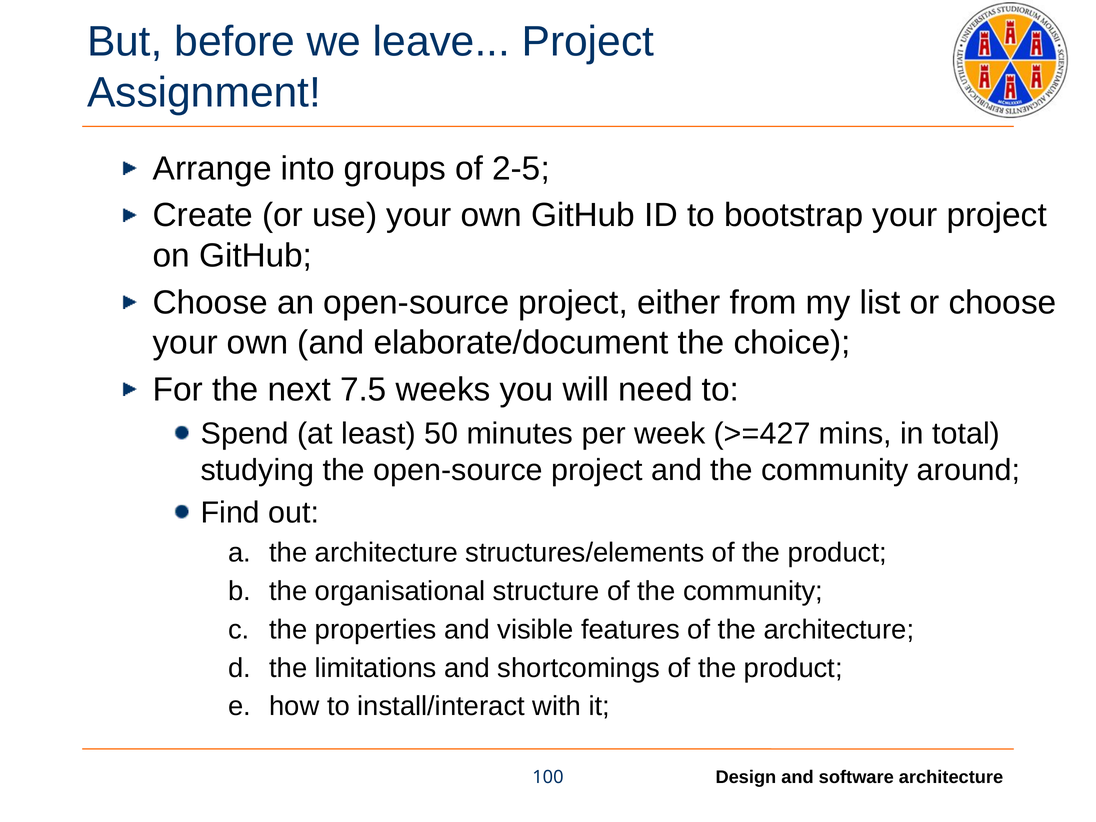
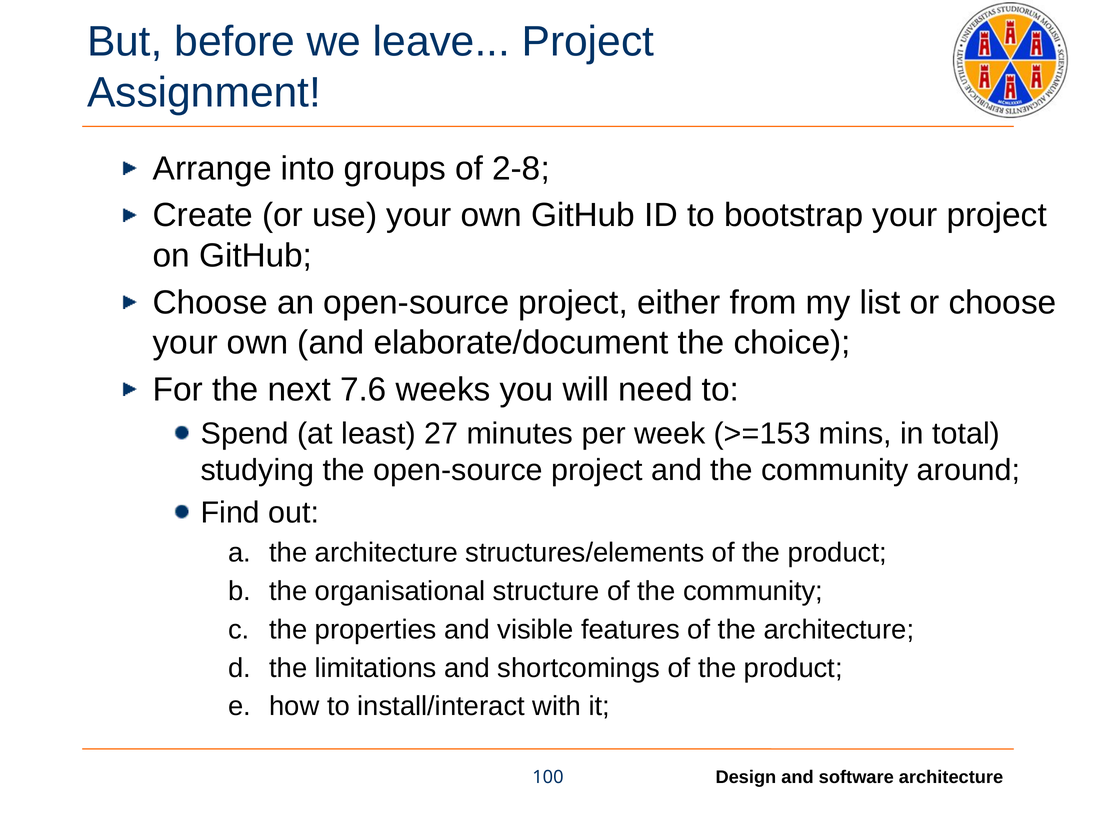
2-5: 2-5 -> 2-8 (521, 169)
7.5: 7.5 -> 7.6 (363, 390)
50: 50 -> 27 (441, 434)
>=427: >=427 -> >=153 (762, 434)
